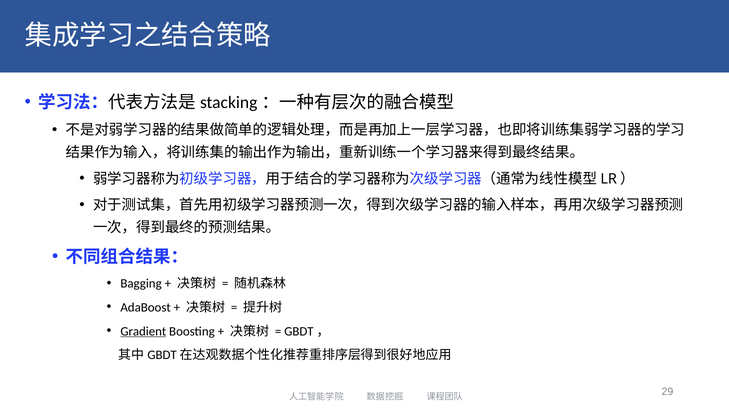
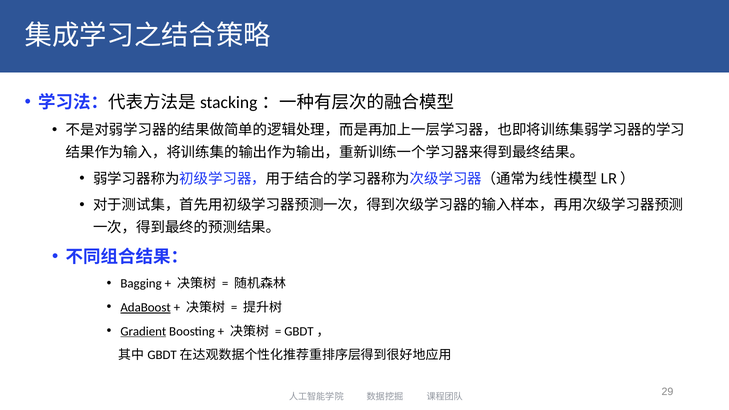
AdaBoost underline: none -> present (146, 307)
